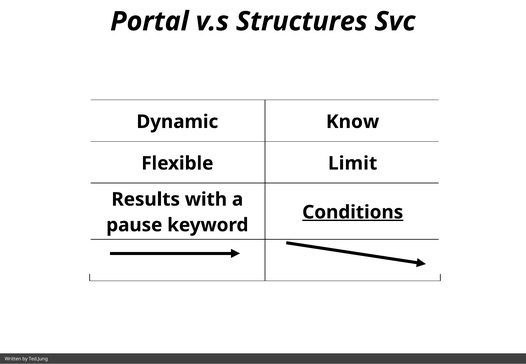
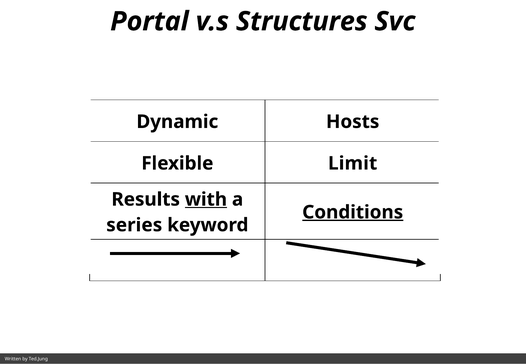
Know: Know -> Hosts (353, 122)
with underline: none -> present (206, 199)
pause: pause -> series (134, 225)
